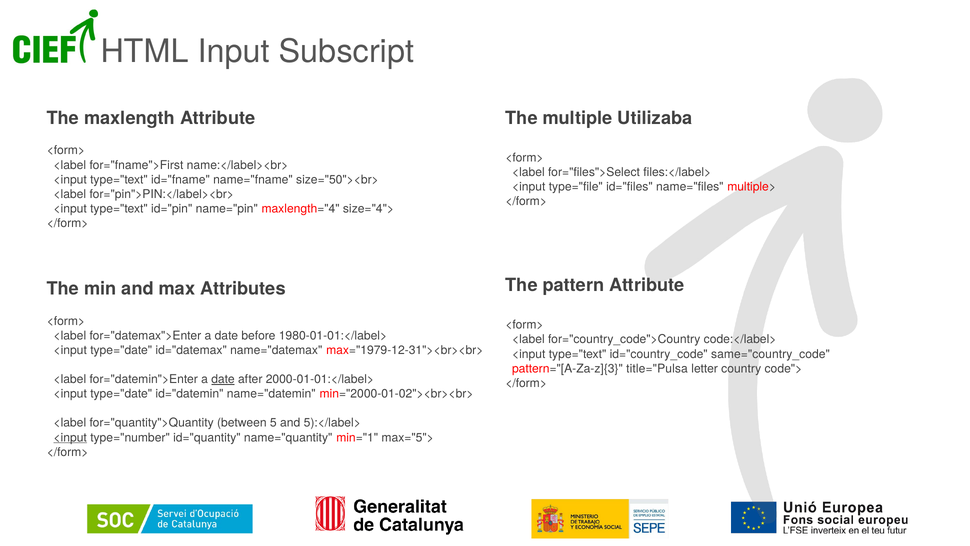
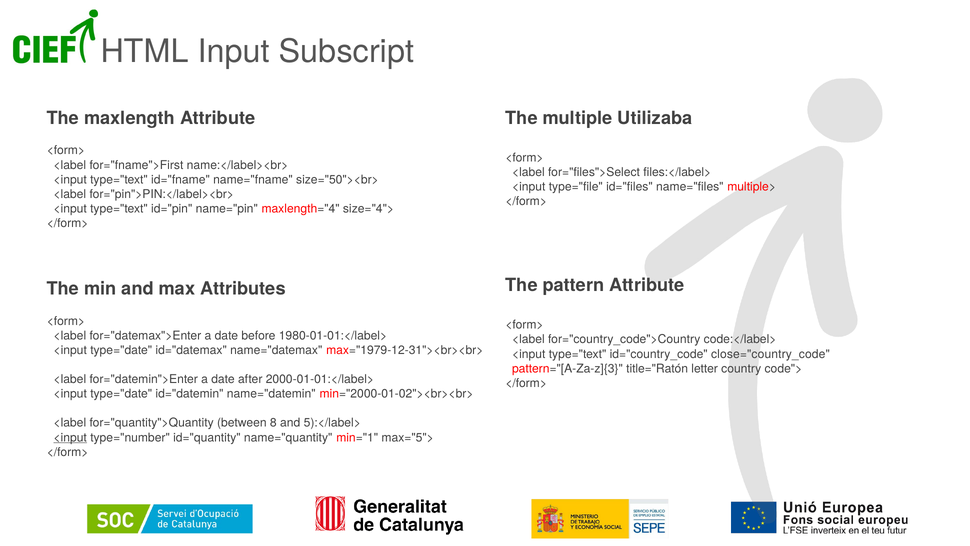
same="country_code: same="country_code -> close="country_code (770, 354)
title="Pulsa: title="Pulsa -> title="Ratón (657, 368)
date underline: present -> none (223, 379)
5: 5 -> 8 (273, 423)
